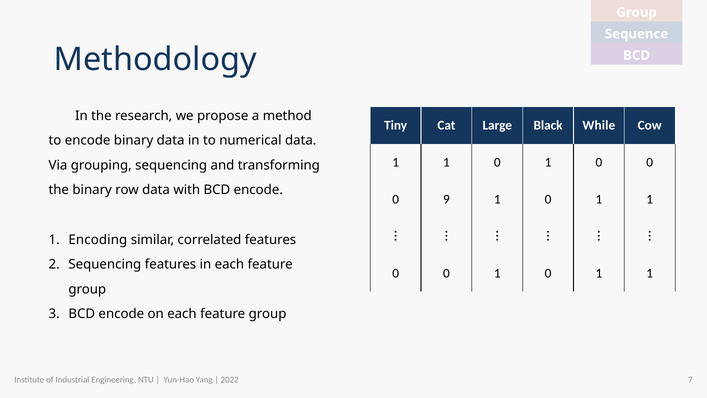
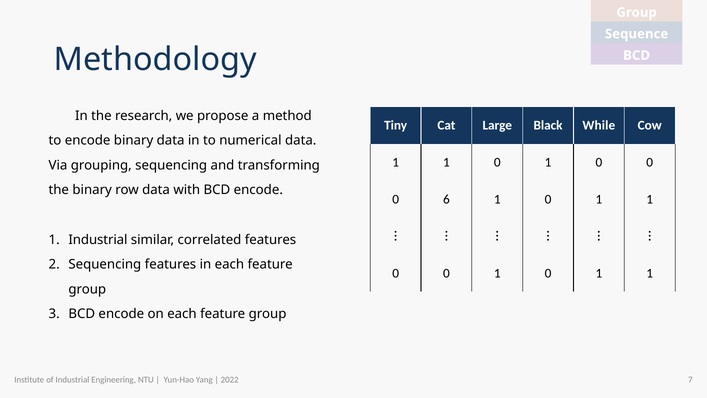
9: 9 -> 6 (446, 199)
1 Encoding: Encoding -> Industrial (98, 239)
